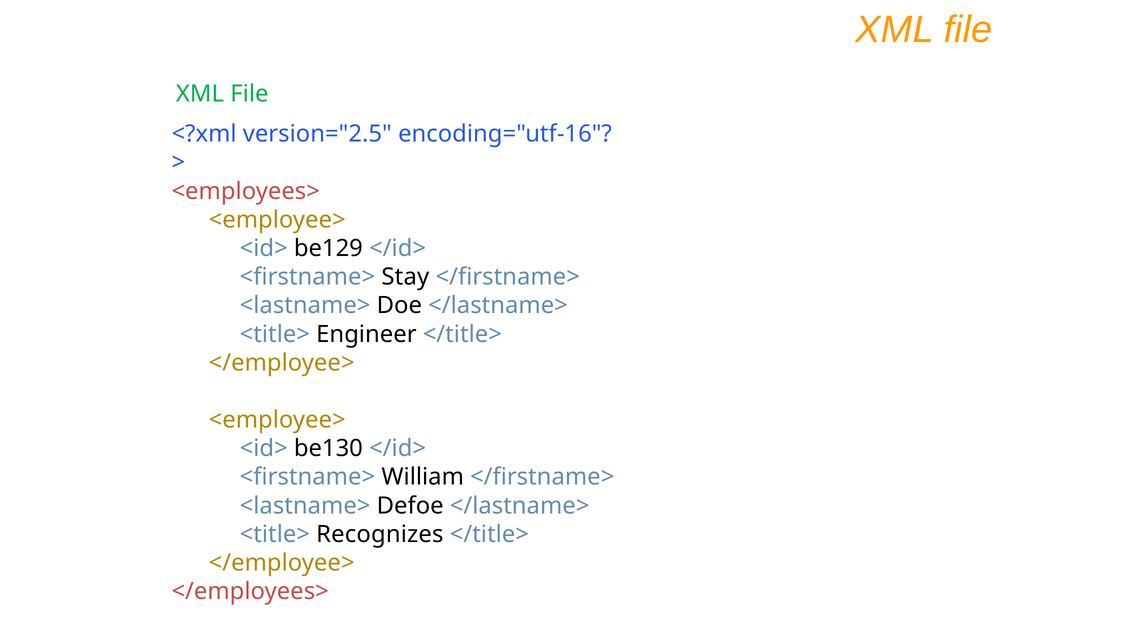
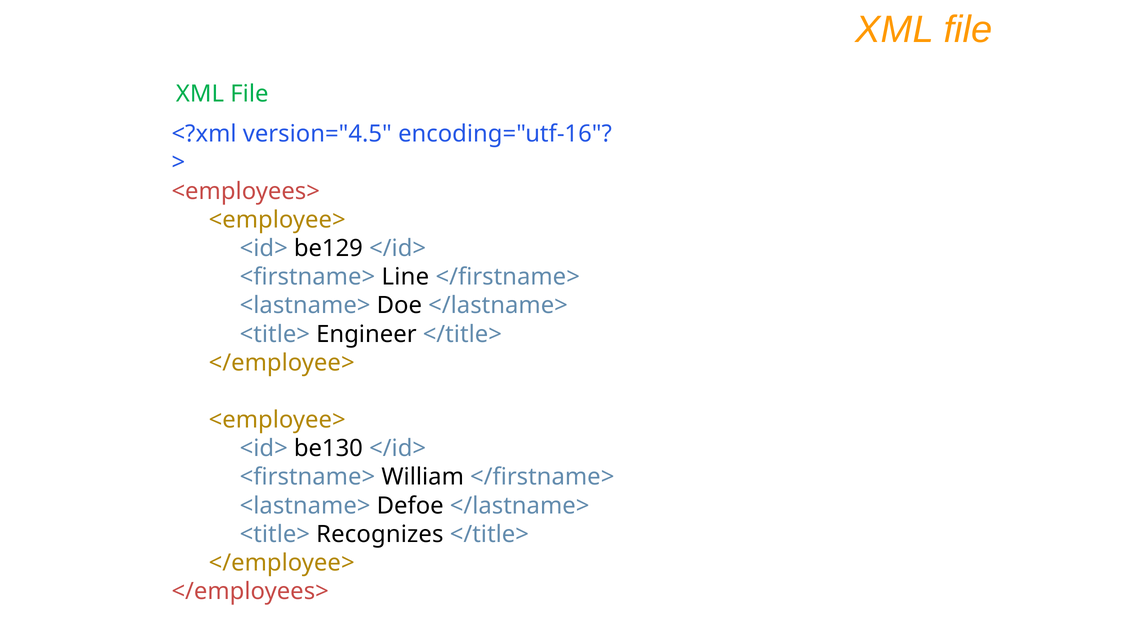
version="2.5: version="2.5 -> version="4.5 (317, 134)
Stay: Stay -> Line (405, 277)
